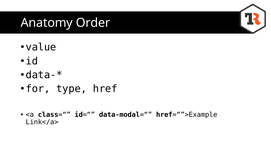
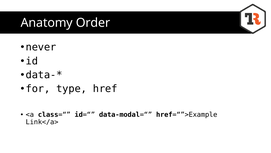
value: value -> never (41, 47)
